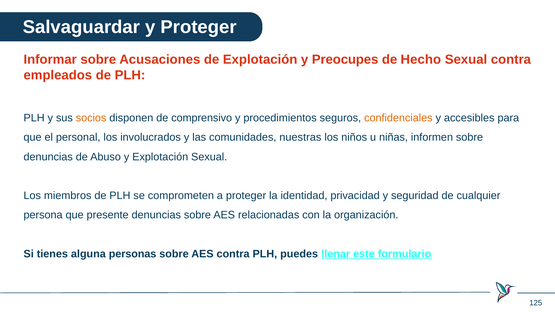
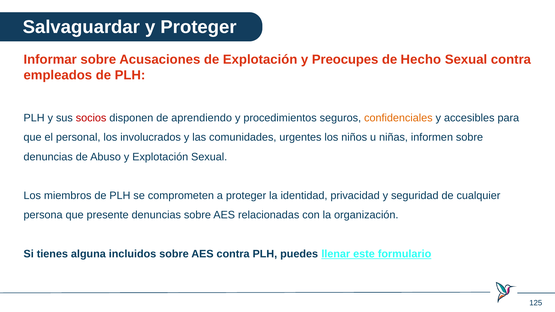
socios colour: orange -> red (91, 118)
comprensivo: comprensivo -> aprendiendo (202, 118)
nuestras: nuestras -> urgentes (300, 138)
personas: personas -> incluidos (133, 254)
